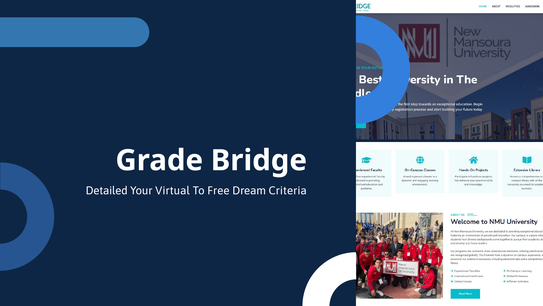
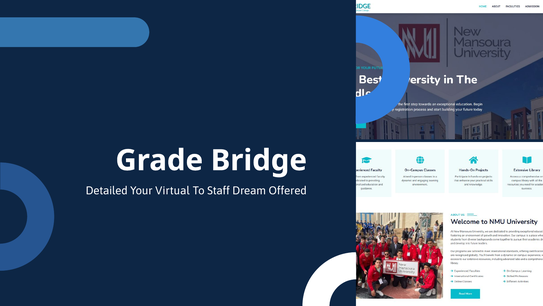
Free: Free -> Staff (219, 190)
Criteria: Criteria -> Offered (288, 190)
